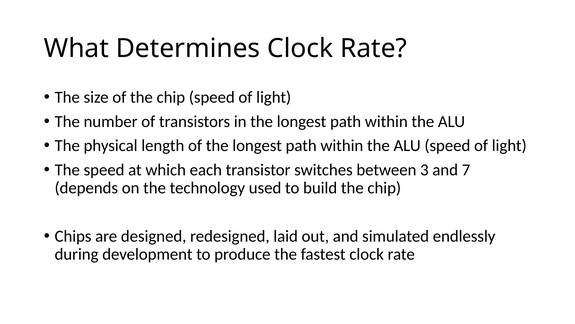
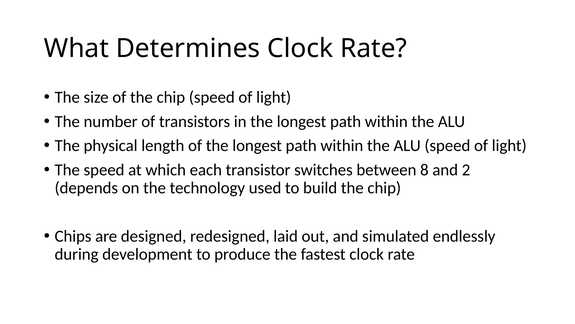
3: 3 -> 8 (424, 170)
7: 7 -> 2 (466, 170)
